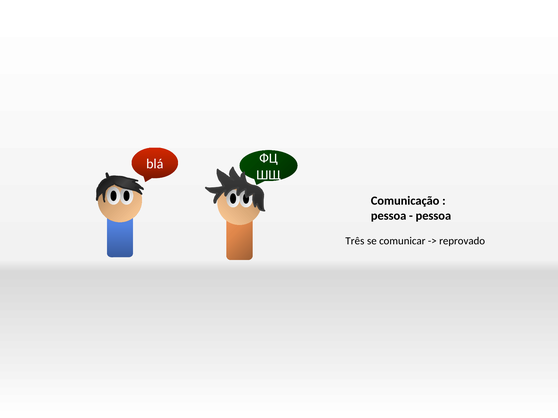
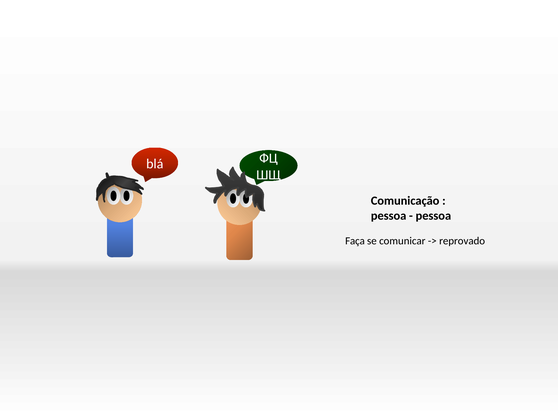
Três: Três -> Faça (355, 241)
